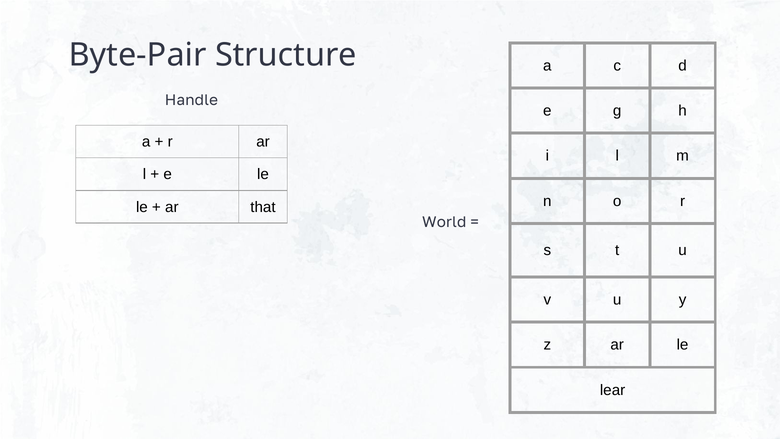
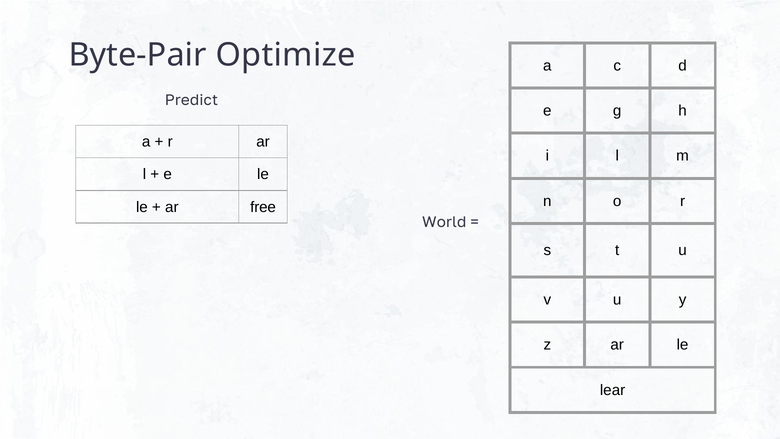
Structure: Structure -> Optimize (286, 55)
Handle: Handle -> Predict (191, 100)
that: that -> free (263, 207)
